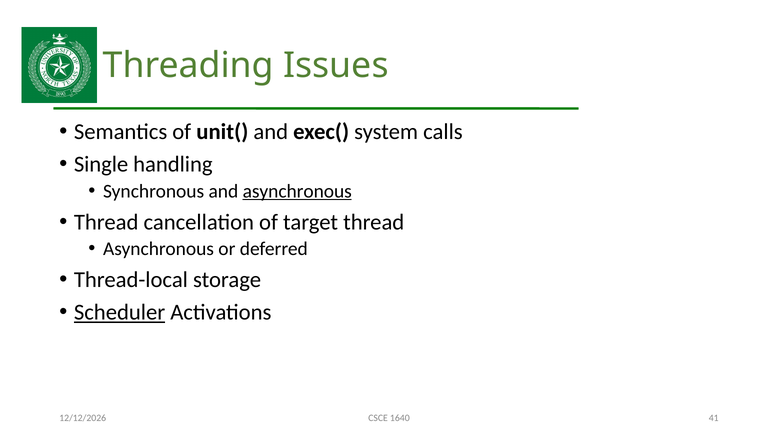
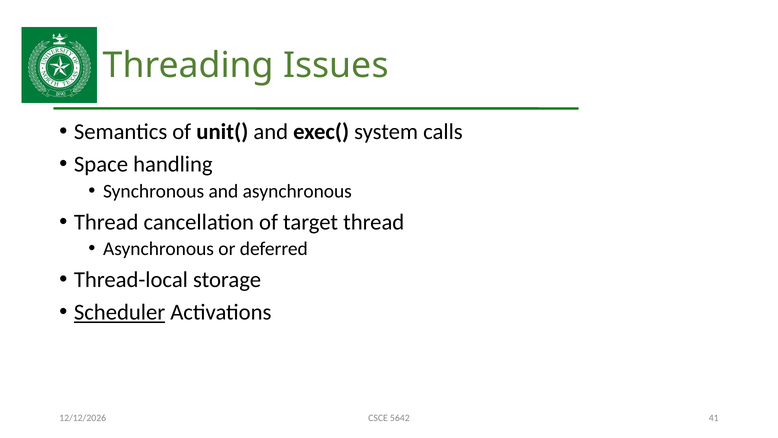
Single: Single -> Space (101, 164)
asynchronous underline: present -> none (297, 191)
1640: 1640 -> 5642 (400, 418)
